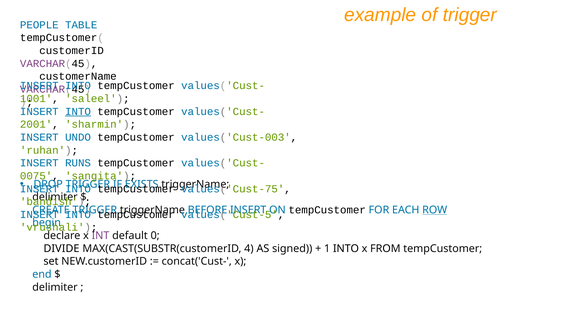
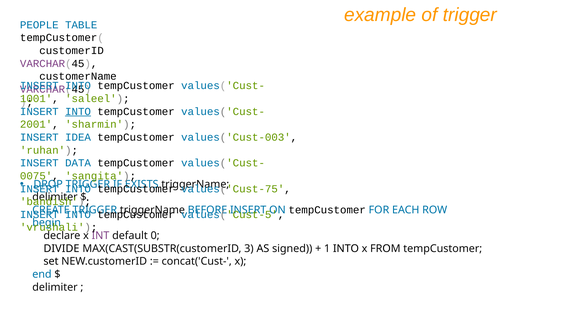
UNDO: UNDO -> IDEA (78, 137)
RUNS: RUNS -> DATA (78, 163)
ROW underline: present -> none (435, 210)
4: 4 -> 3 (249, 249)
